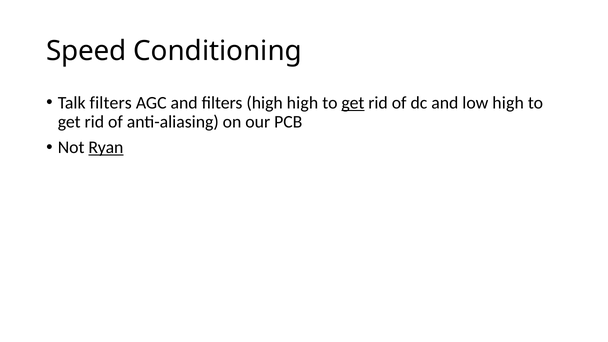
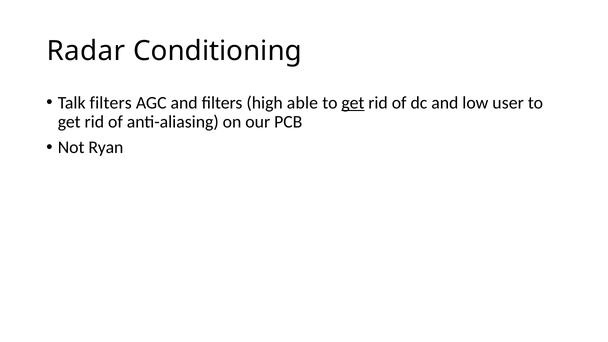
Speed: Speed -> Radar (86, 51)
high high: high -> able (302, 103)
low high: high -> user (508, 103)
Ryan underline: present -> none (106, 147)
